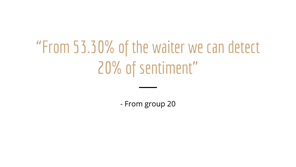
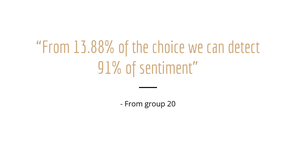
53.30%: 53.30% -> 13.88% (94, 47)
waiter: waiter -> choice (169, 47)
20%: 20% -> 91% (110, 68)
